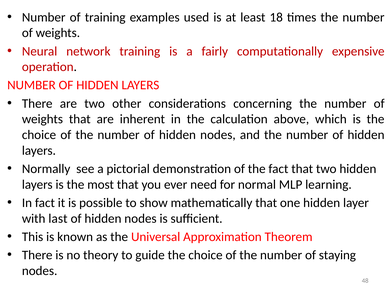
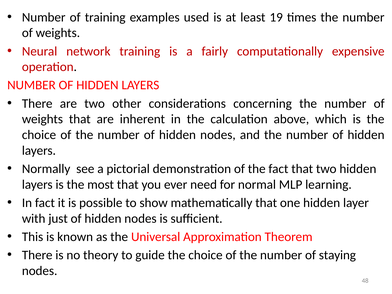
18: 18 -> 19 (276, 17)
last: last -> just (58, 218)
